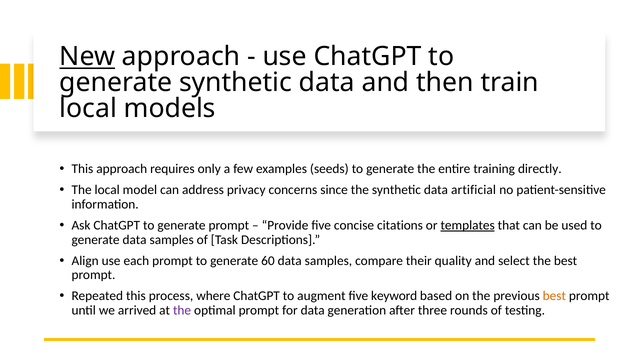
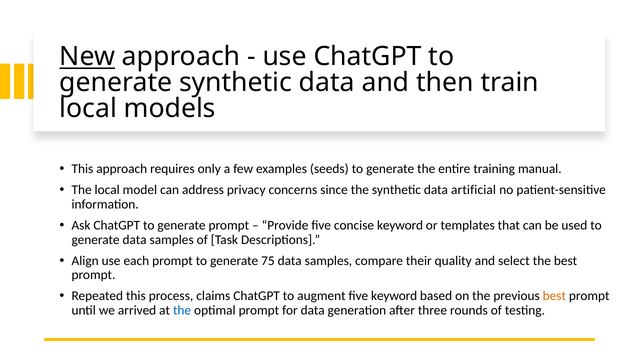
directly: directly -> manual (540, 169)
concise citations: citations -> keyword (400, 226)
templates underline: present -> none (468, 226)
60: 60 -> 75 (268, 261)
where: where -> claims (213, 296)
the colour: purple -> blue (182, 311)
